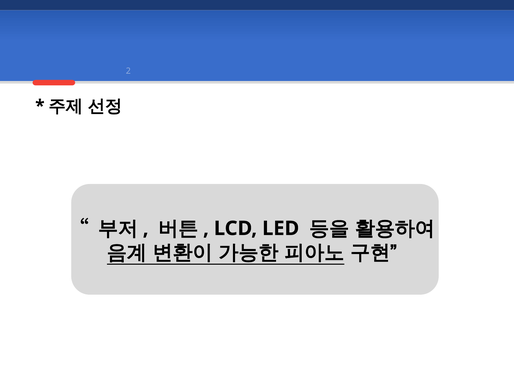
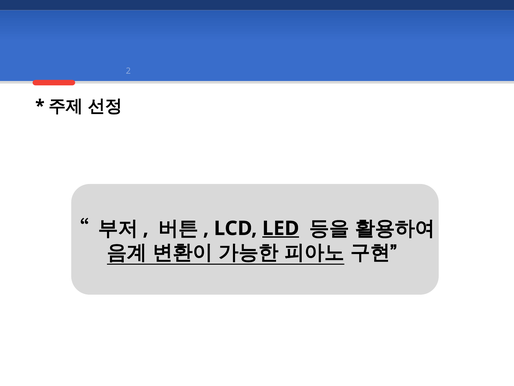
LED underline: none -> present (281, 228)
